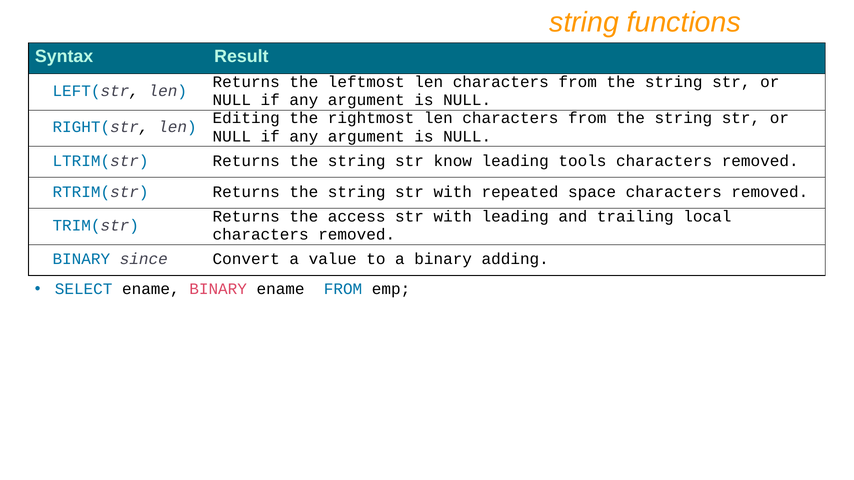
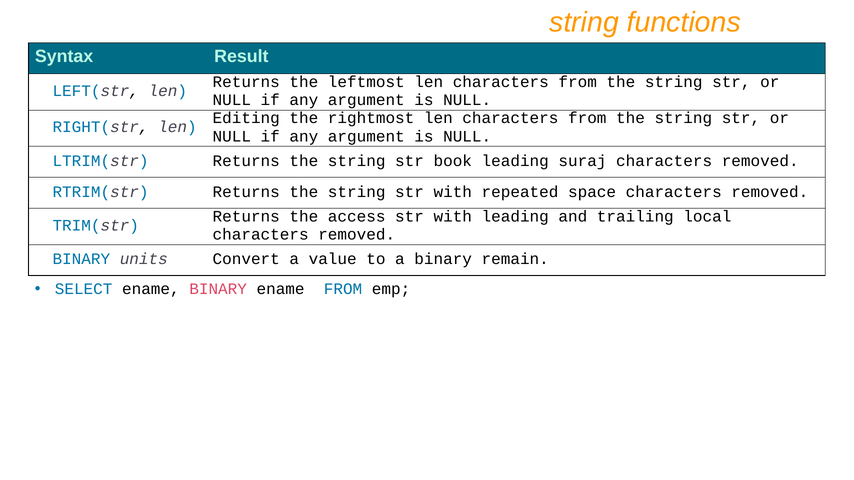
know: know -> book (453, 161)
tools: tools -> suraj (582, 161)
since: since -> units (144, 259)
adding: adding -> remain (515, 259)
